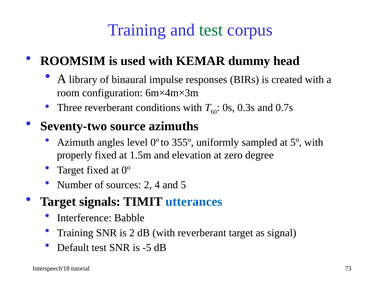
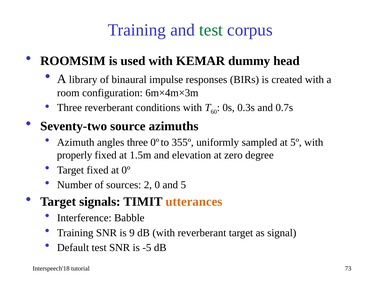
angles level: level -> three (137, 142)
4: 4 -> 0 (157, 185)
utterances colour: blue -> orange (194, 202)
is 2: 2 -> 9 (132, 233)
